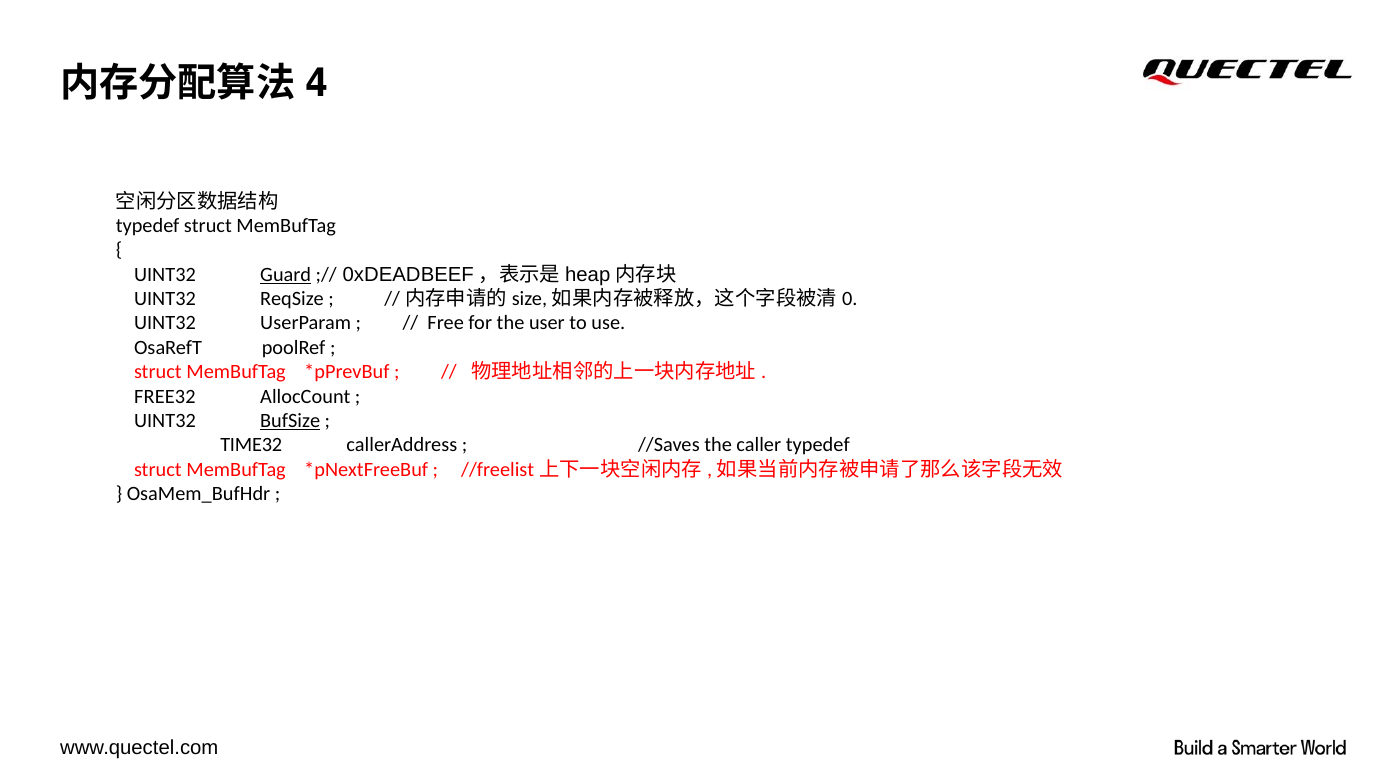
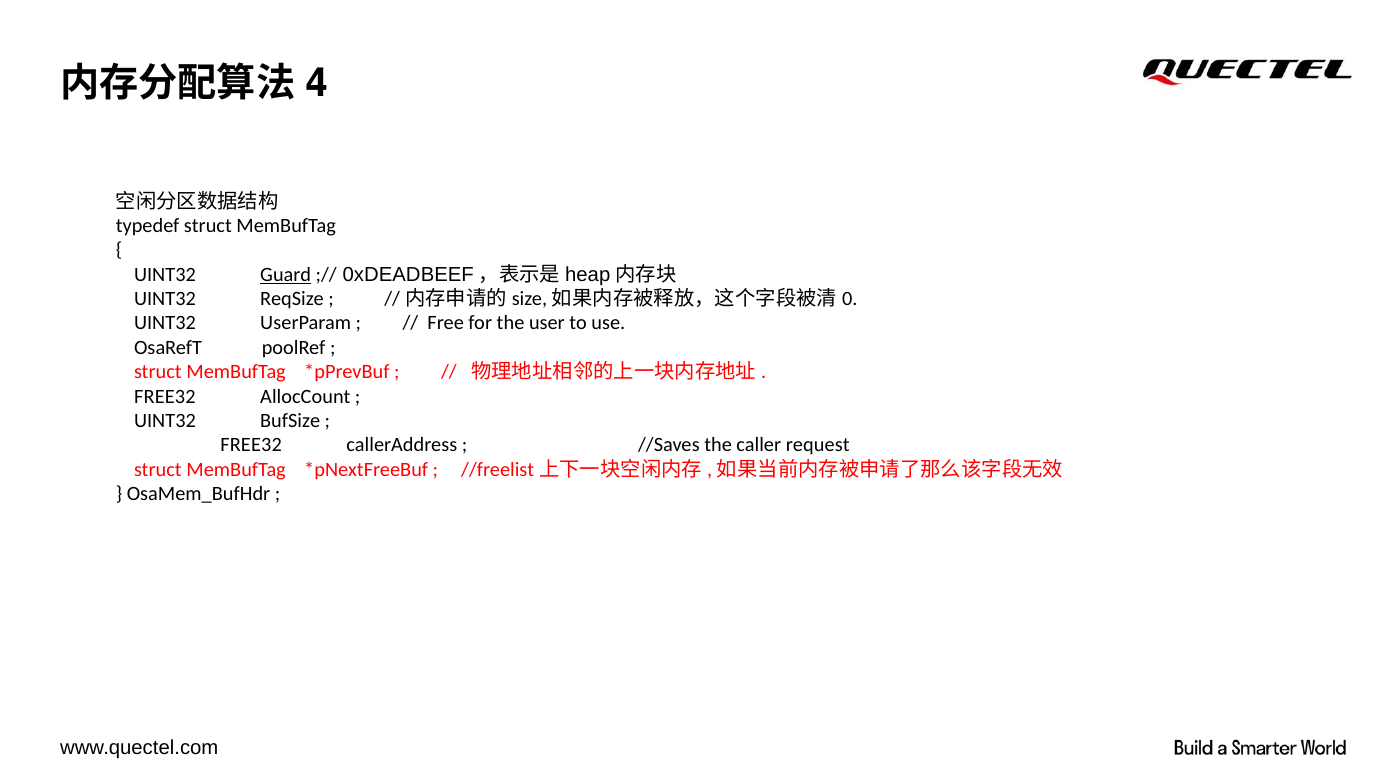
BufSize underline: present -> none (290, 421)
TIME32: TIME32 -> FREE32 (251, 445)
caller typedef: typedef -> request (818, 445)
